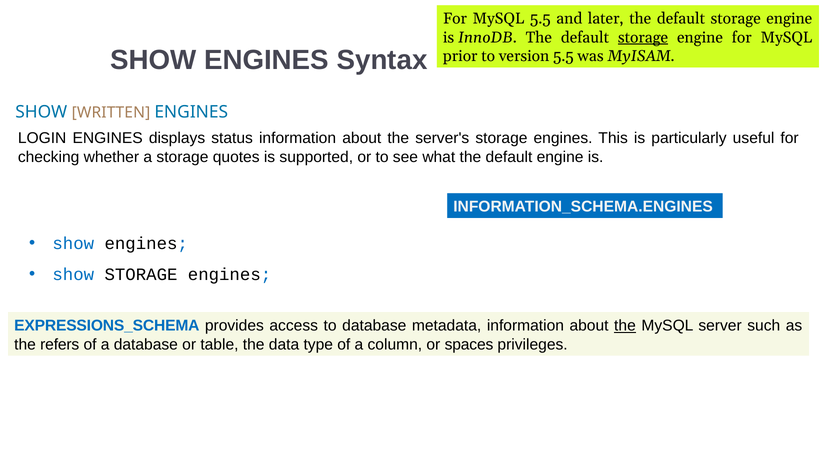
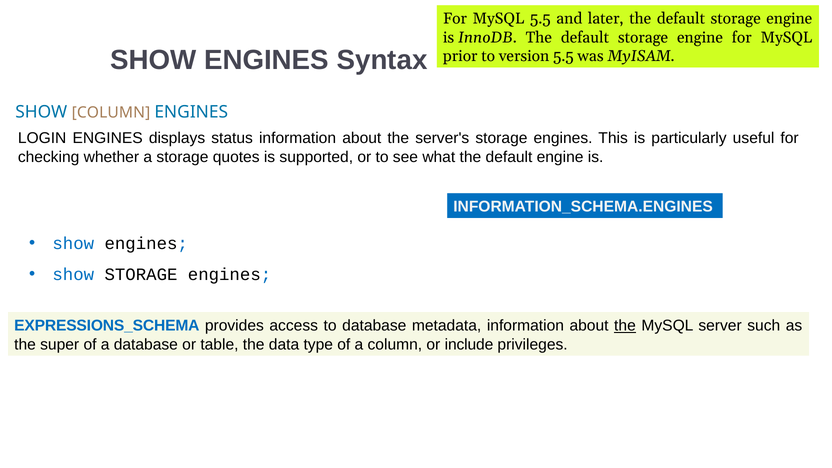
storage underline: present -> none (643, 37)
SHOW WRITTEN: WRITTEN -> COLUMN (111, 113)
refers: refers -> super (60, 344)
spaces: spaces -> include (469, 344)
